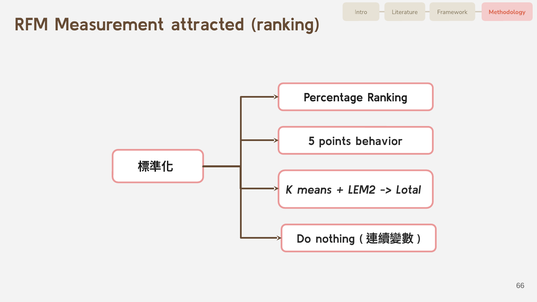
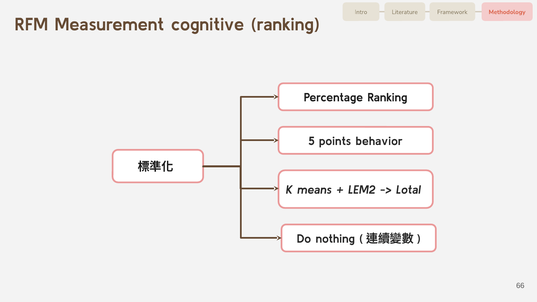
attracted: attracted -> cognitive (208, 25)
